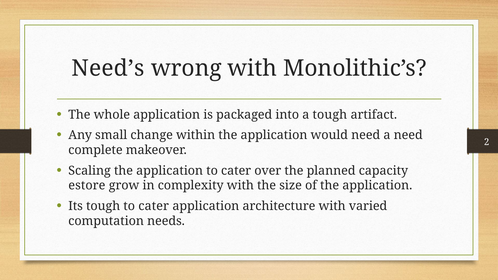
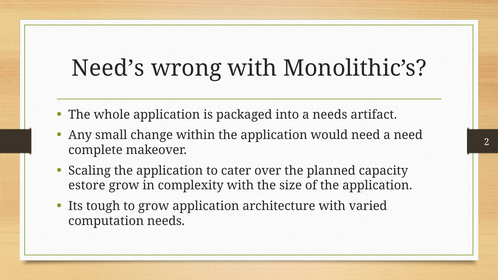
a tough: tough -> needs (330, 115)
tough to cater: cater -> grow (154, 206)
